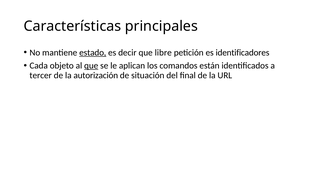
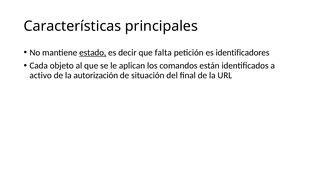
libre: libre -> falta (163, 53)
que underline: present -> none (91, 66)
tercer: tercer -> activo (41, 75)
